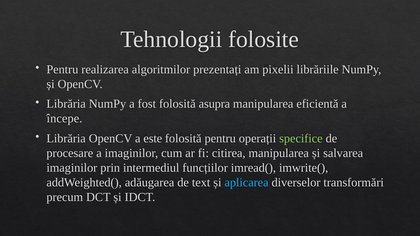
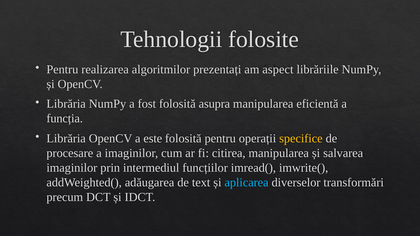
pixelii: pixelii -> aspect (278, 69)
începe: începe -> funcția (65, 119)
specifice colour: light green -> yellow (301, 138)
